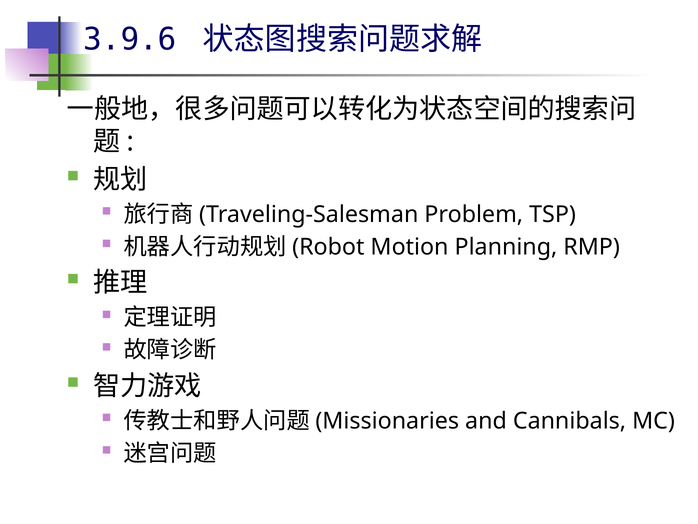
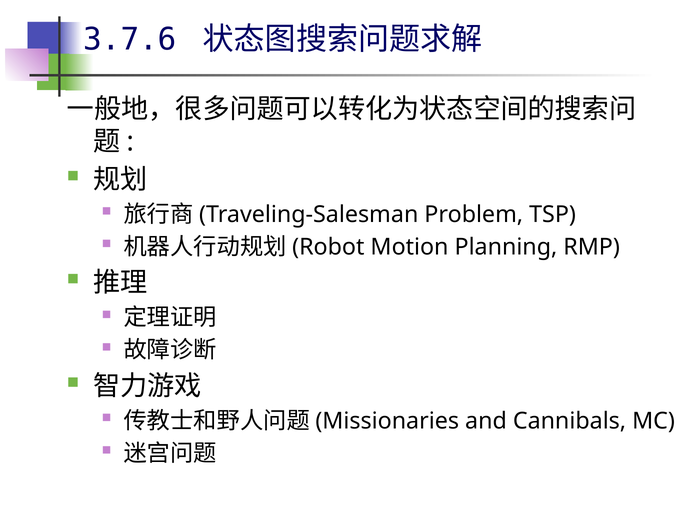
3.9.6: 3.9.6 -> 3.7.6 (130, 39)
